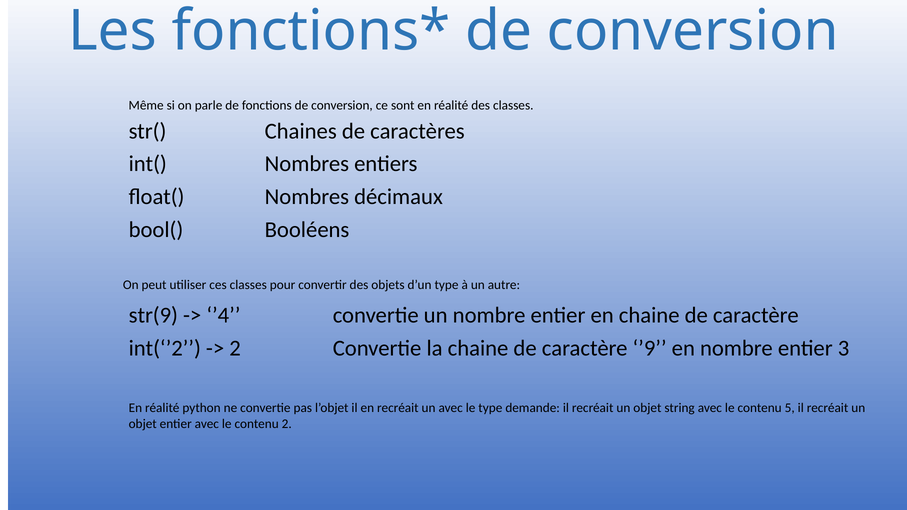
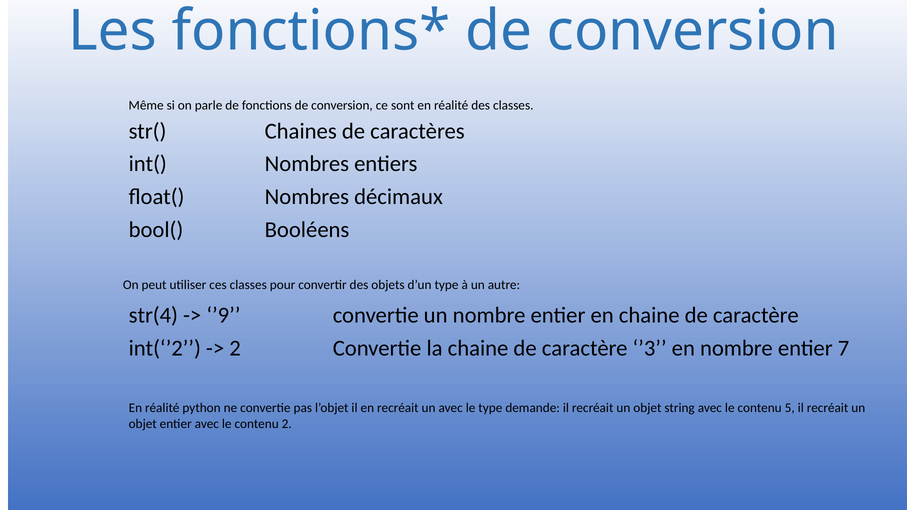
str(9: str(9 -> str(4 (153, 316)
’4: ’4 -> ’9 (223, 316)
’9: ’9 -> ’3 (650, 348)
3: 3 -> 7 (844, 348)
